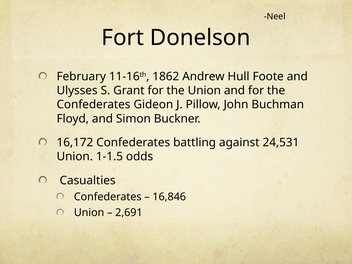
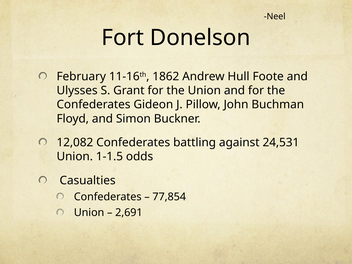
16,172: 16,172 -> 12,082 (75, 143)
16,846: 16,846 -> 77,854 (169, 197)
